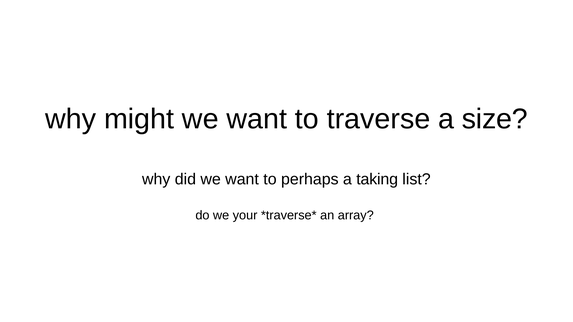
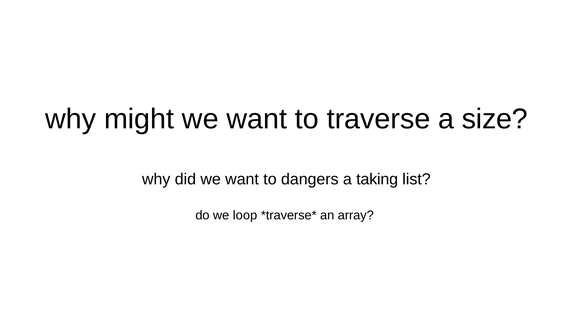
perhaps: perhaps -> dangers (310, 179)
your: your -> loop (245, 216)
